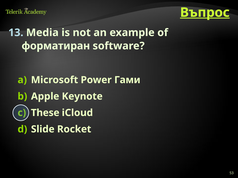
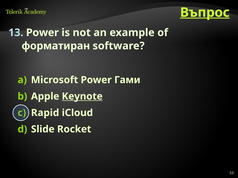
Media: Media -> Power (42, 33)
Keynote underline: none -> present (82, 97)
These: These -> Rapid (45, 113)
